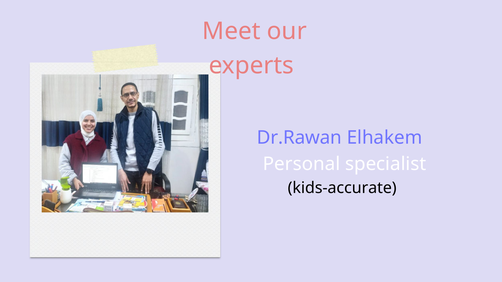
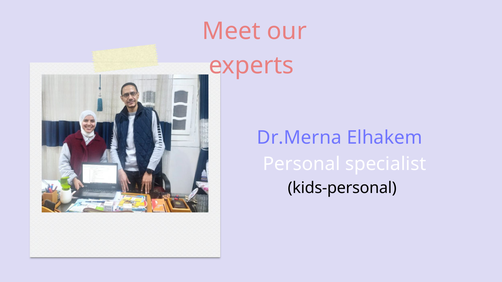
Dr.Rawan: Dr.Rawan -> Dr.Merna (299, 138)
kids-accurate: kids-accurate -> kids-personal (342, 188)
